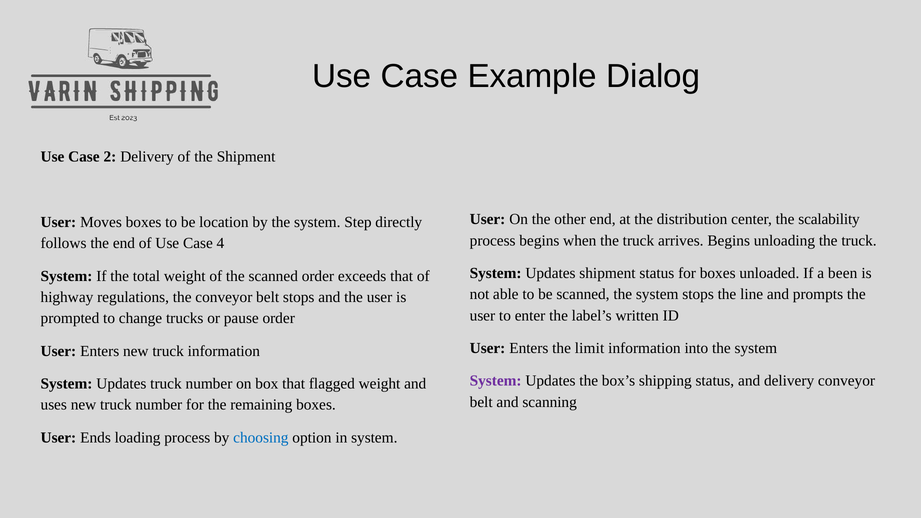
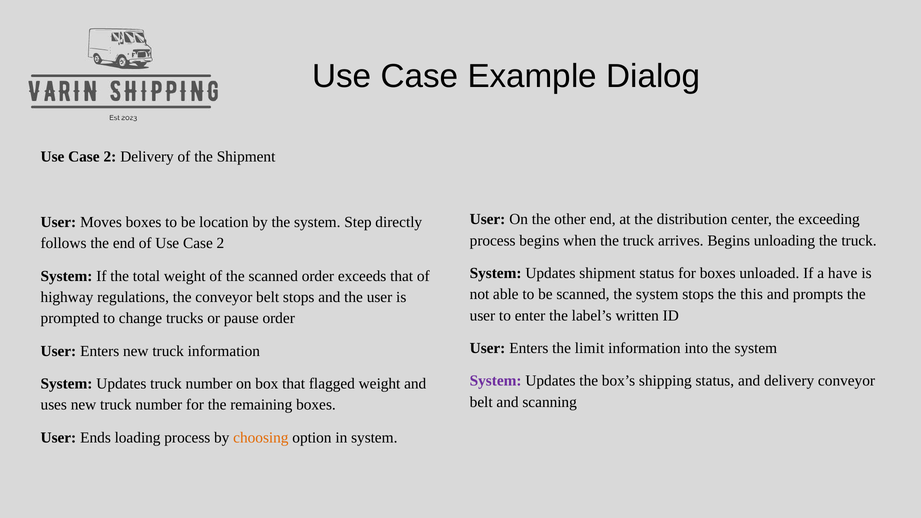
scalability: scalability -> exceeding (829, 219)
of Use Case 4: 4 -> 2 (220, 243)
been: been -> have (843, 273)
line: line -> this (752, 294)
choosing colour: blue -> orange (261, 438)
